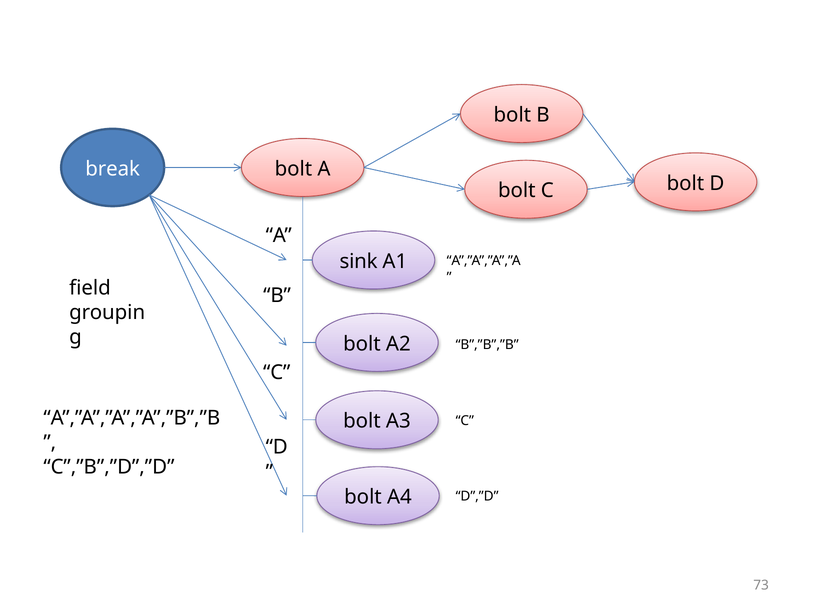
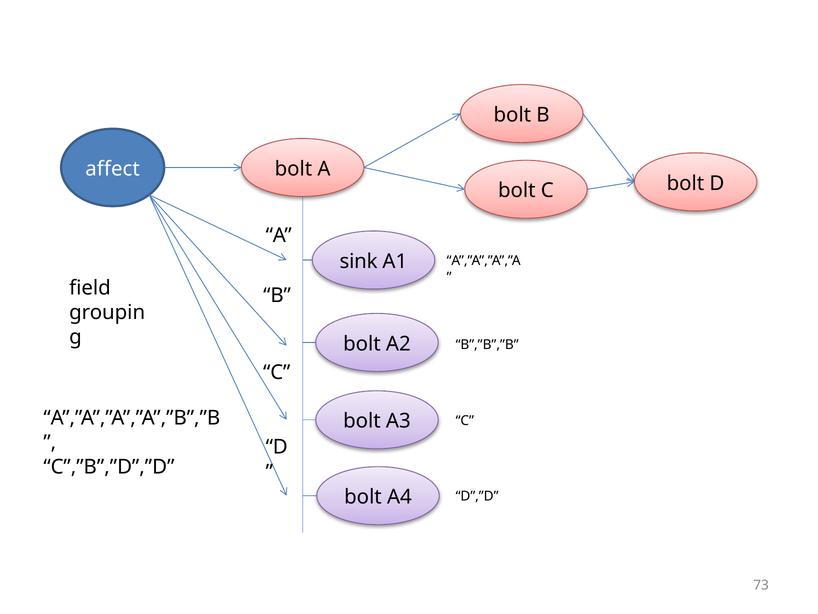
break: break -> affect (113, 169)
